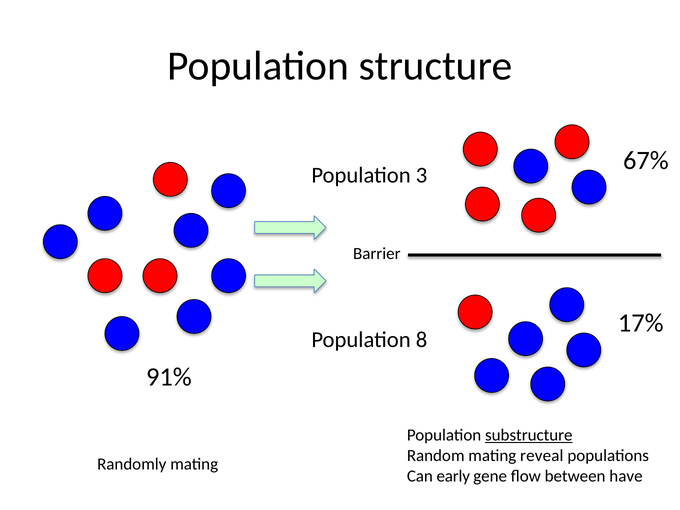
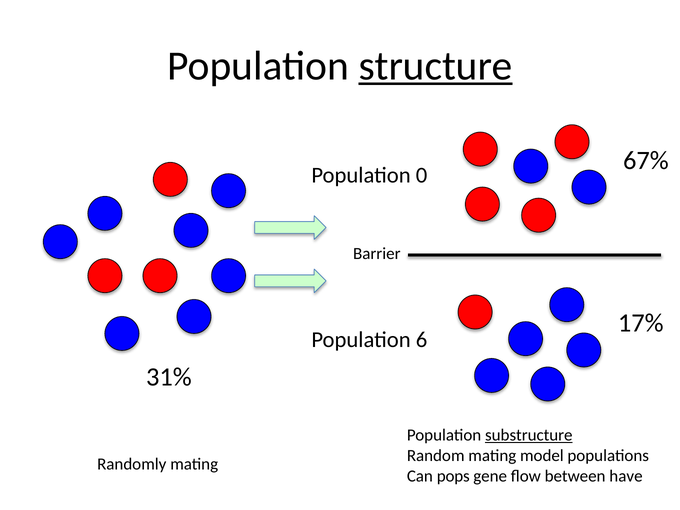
structure underline: none -> present (436, 66)
3: 3 -> 0 (422, 175)
8: 8 -> 6 (422, 340)
91%: 91% -> 31% (169, 377)
reveal: reveal -> model (542, 456)
early: early -> pops (453, 476)
